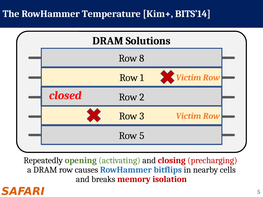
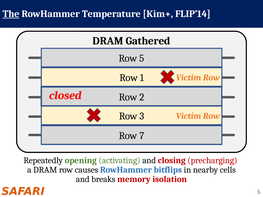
The underline: none -> present (11, 14)
BITS’14: BITS’14 -> FLIP’14 (193, 14)
Solutions: Solutions -> Gathered (148, 41)
Row 8: 8 -> 5 (142, 58)
Row 5: 5 -> 7 (142, 136)
